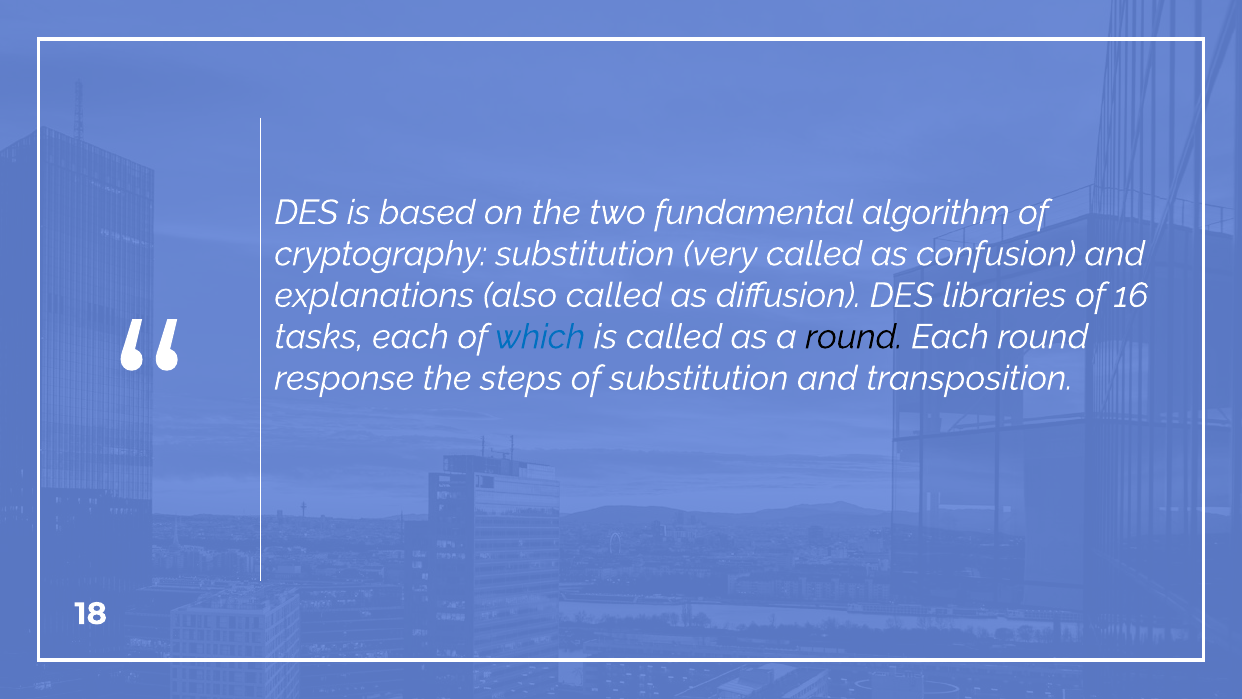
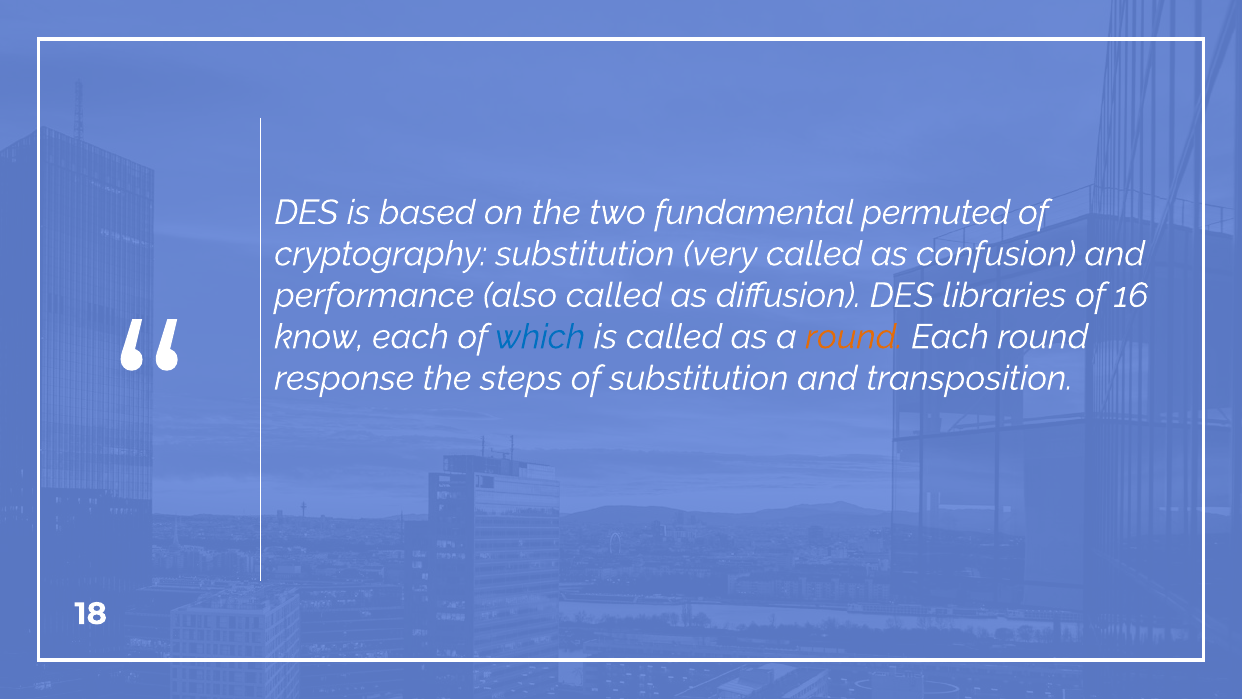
algorithm: algorithm -> permuted (936, 212)
explanations: explanations -> performance (374, 295)
tasks: tasks -> know (319, 337)
round colour: black -> orange (854, 337)
